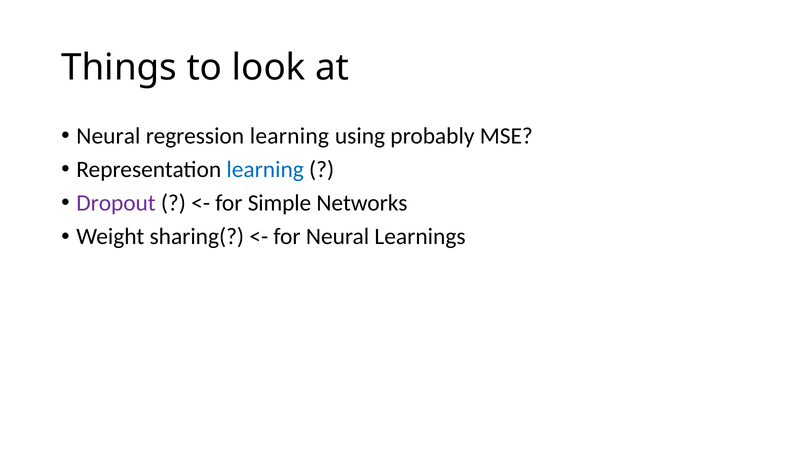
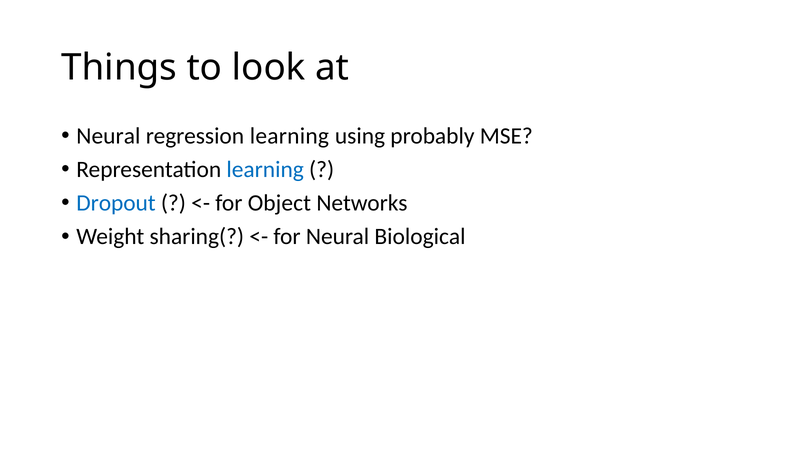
Dropout colour: purple -> blue (116, 203)
Simple: Simple -> Object (279, 203)
Learnings: Learnings -> Biological (420, 237)
